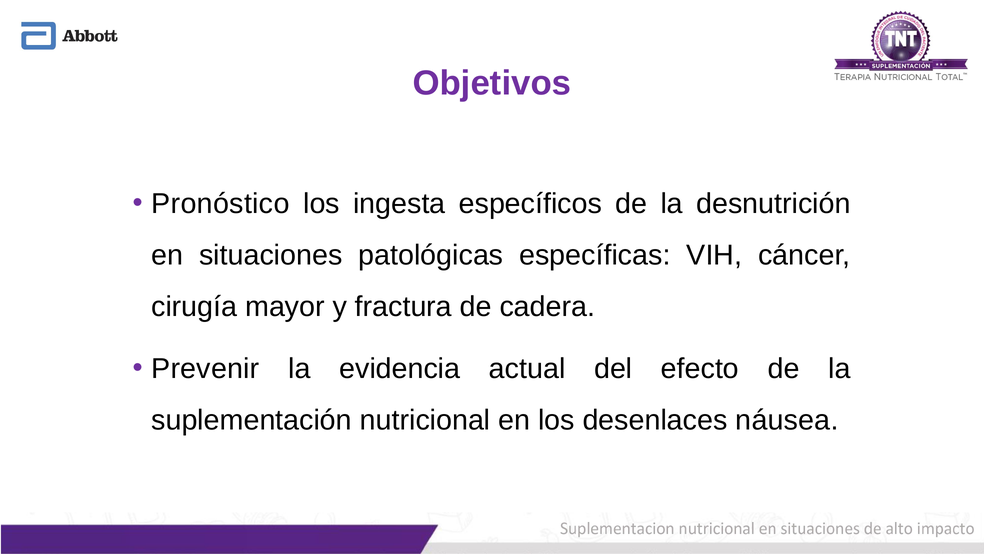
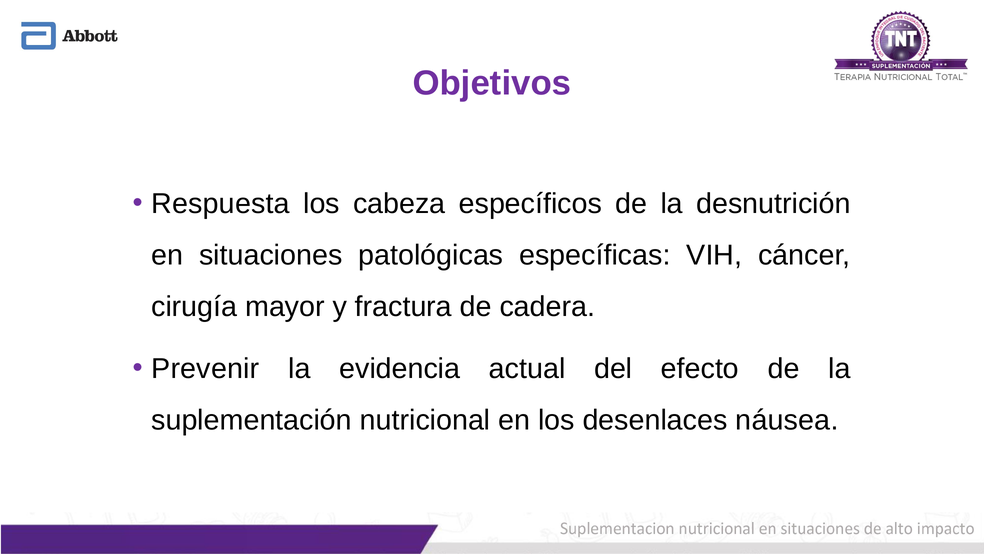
Pronóstico: Pronóstico -> Respuesta (221, 204)
ingesta: ingesta -> cabeza (399, 204)
